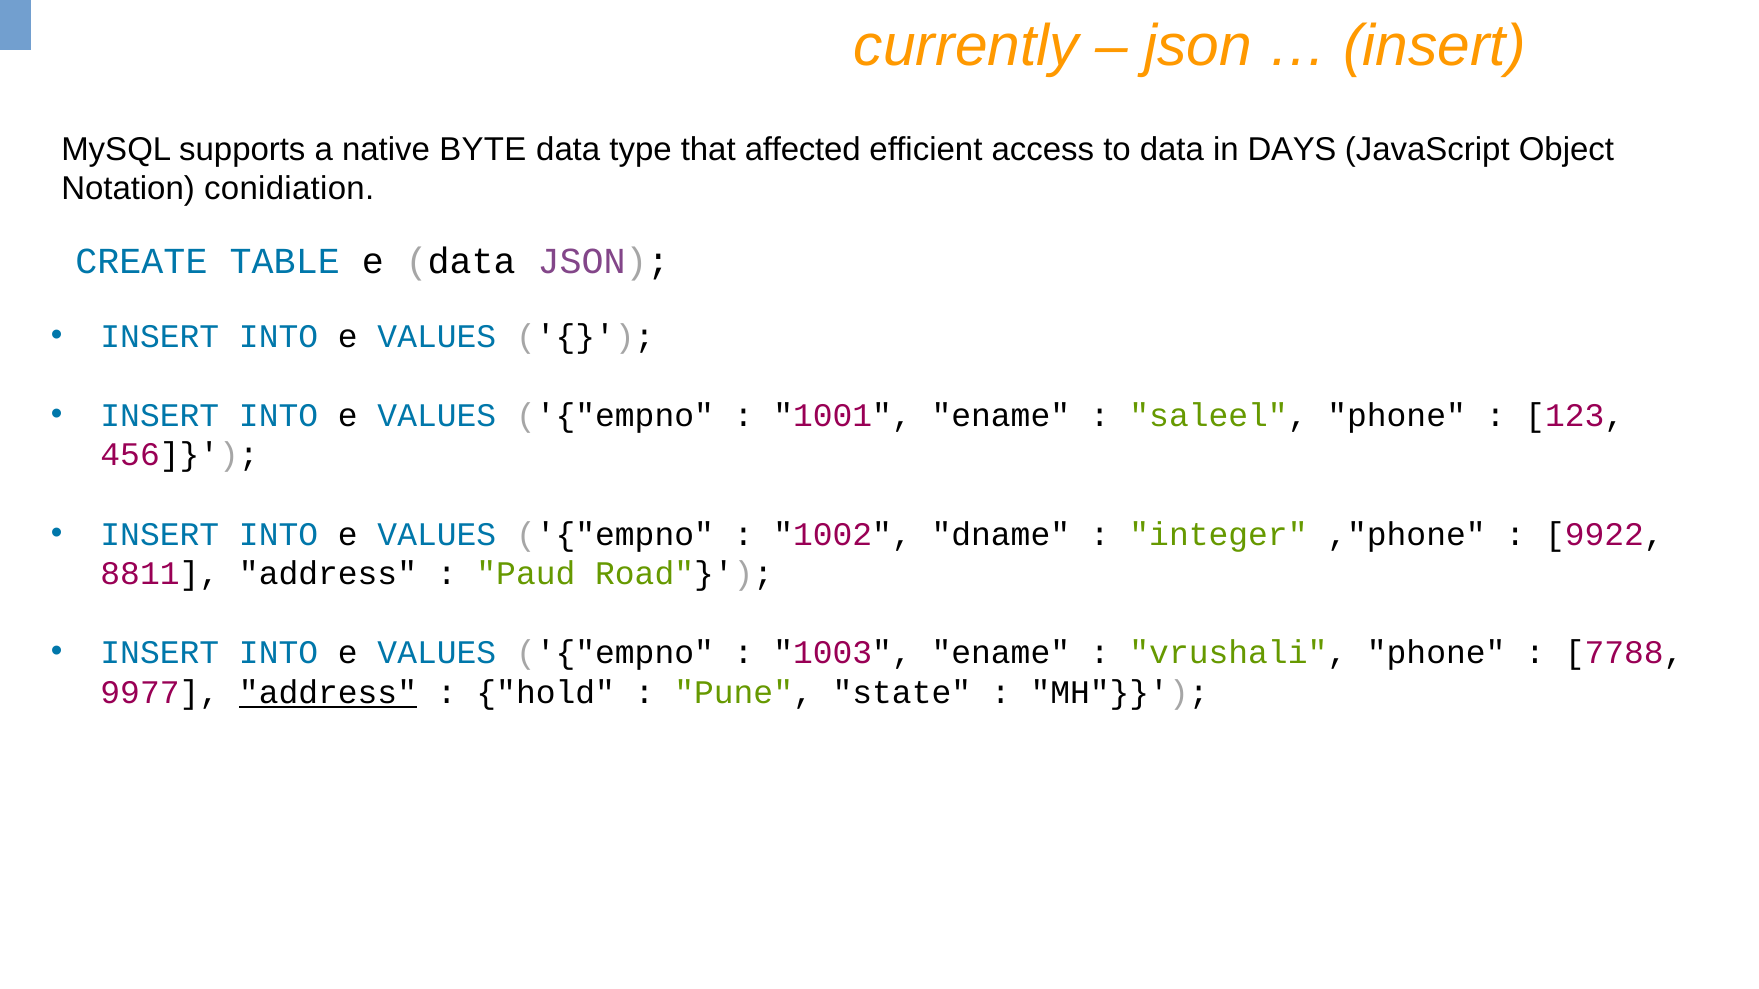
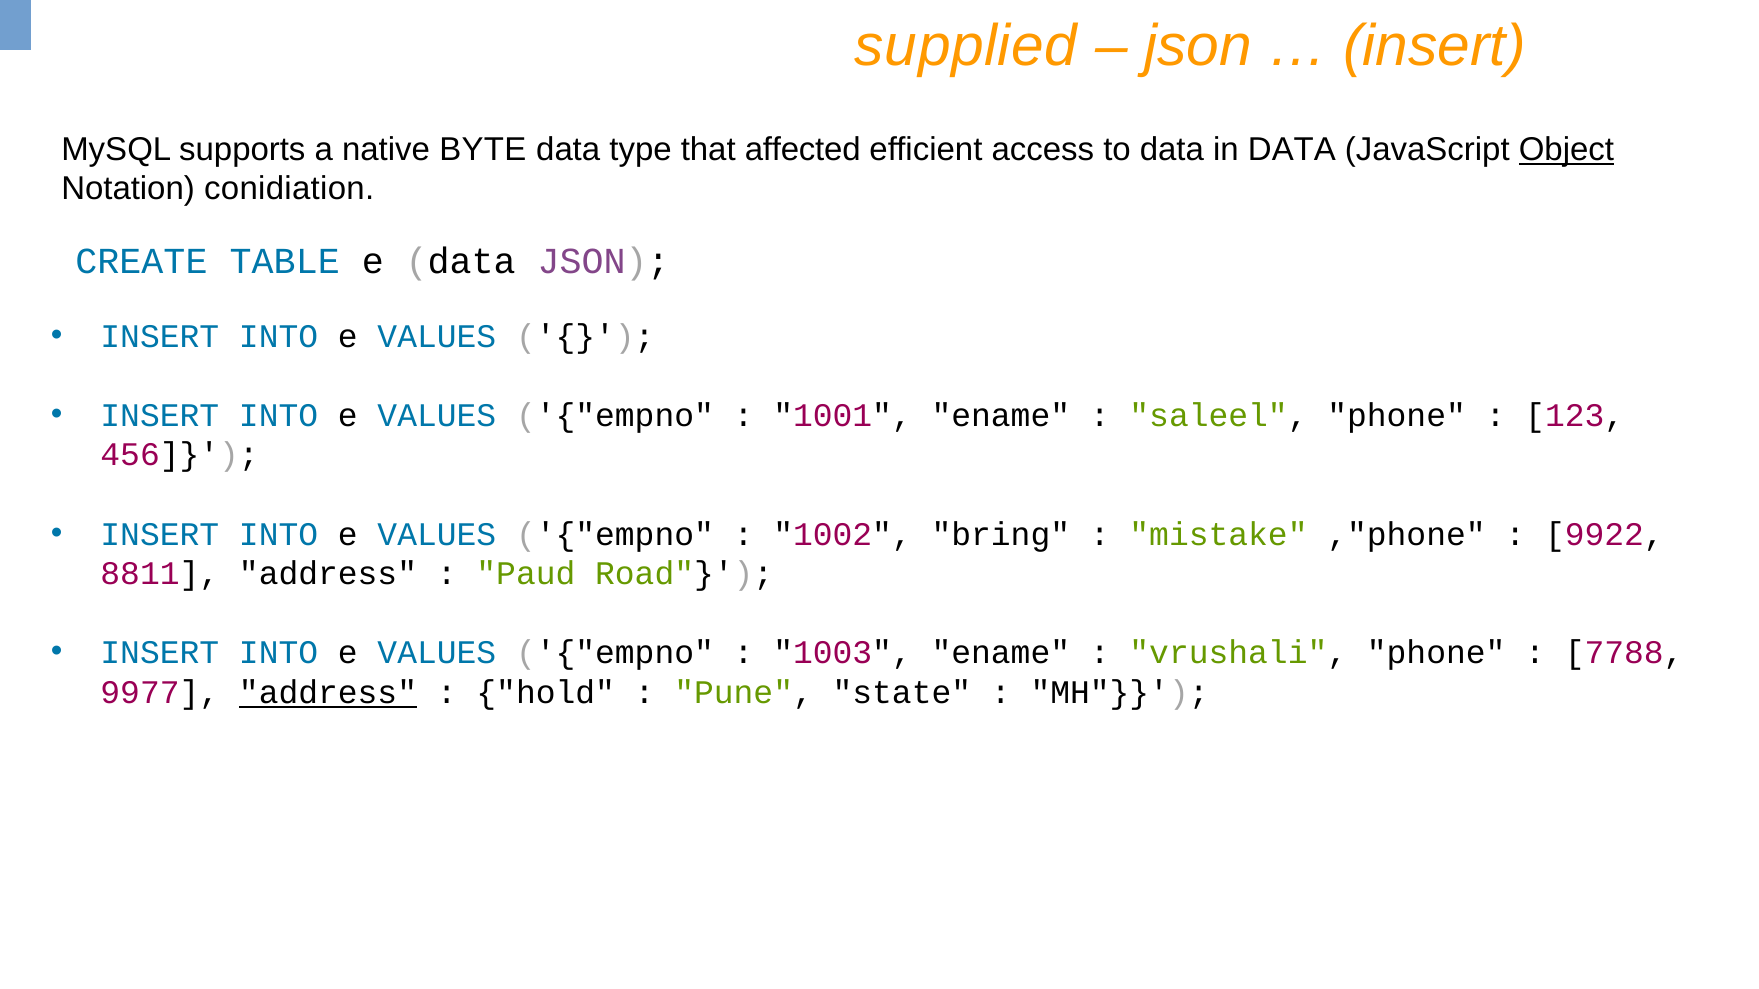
currently: currently -> supplied (966, 46)
in DAYS: DAYS -> DATA (1292, 149)
Object underline: none -> present (1566, 149)
dname: dname -> bring (1001, 534)
integer: integer -> mistake (1219, 534)
